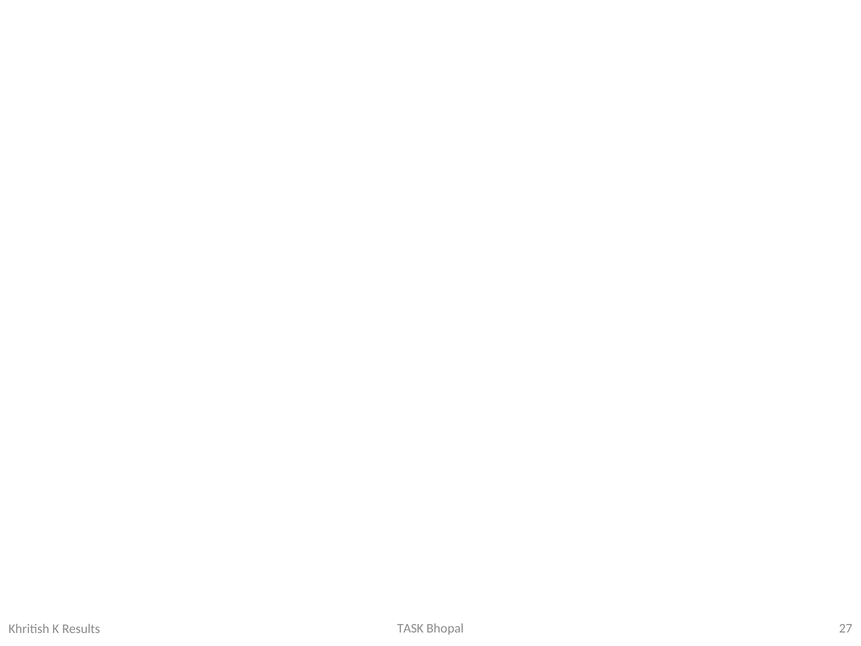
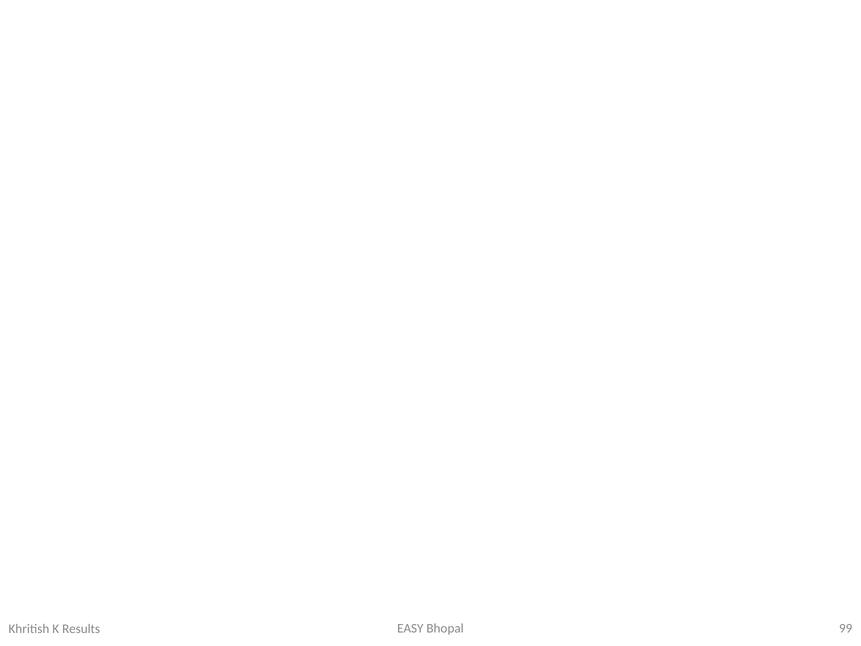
TASK: TASK -> EASY (410, 628)
27: 27 -> 99 (846, 628)
